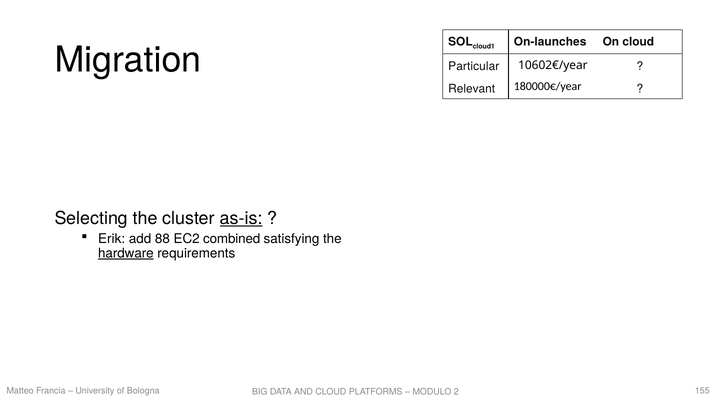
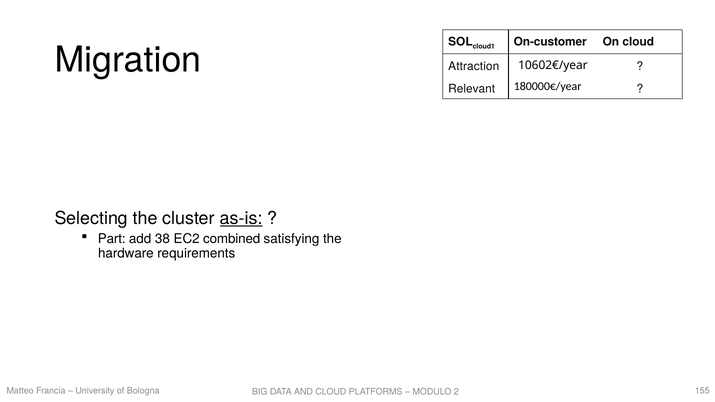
On-launches: On-launches -> On-customer (550, 42)
Particular: Particular -> Attraction (474, 66)
Erik: Erik -> Part (112, 239)
88: 88 -> 38 (162, 239)
hardware underline: present -> none (126, 253)
